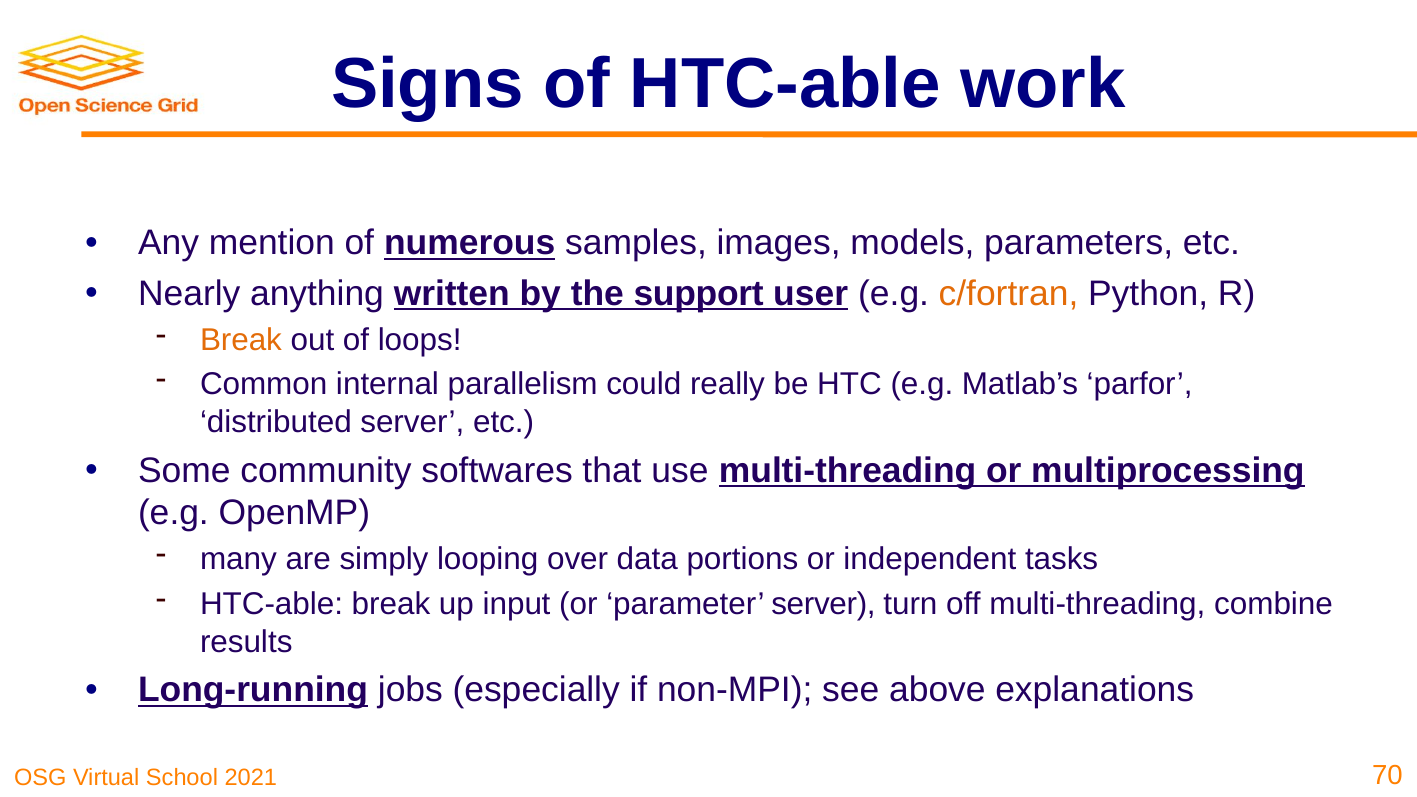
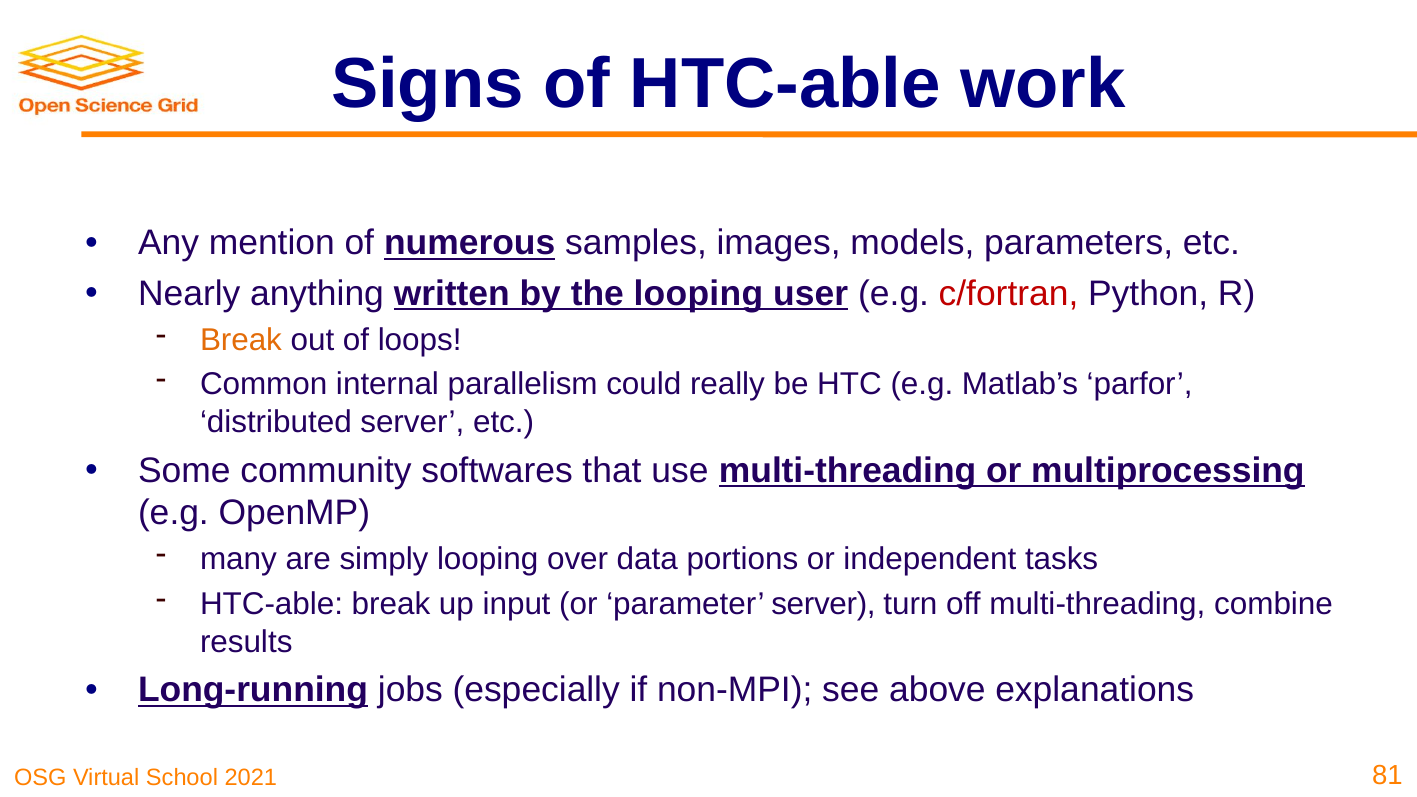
the support: support -> looping (698, 293)
c/fortran colour: orange -> red (1009, 293)
70: 70 -> 81 (1387, 775)
